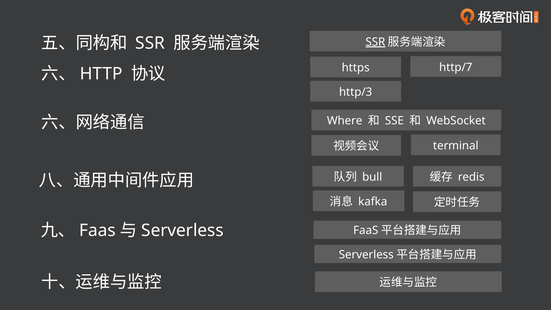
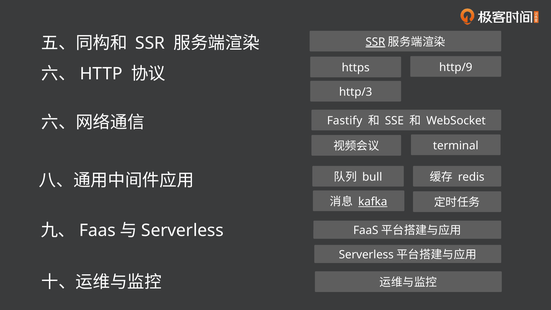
http/7: http/7 -> http/9 (456, 67)
Where: Where -> Fastify (345, 121)
kafka underline: none -> present (373, 202)
